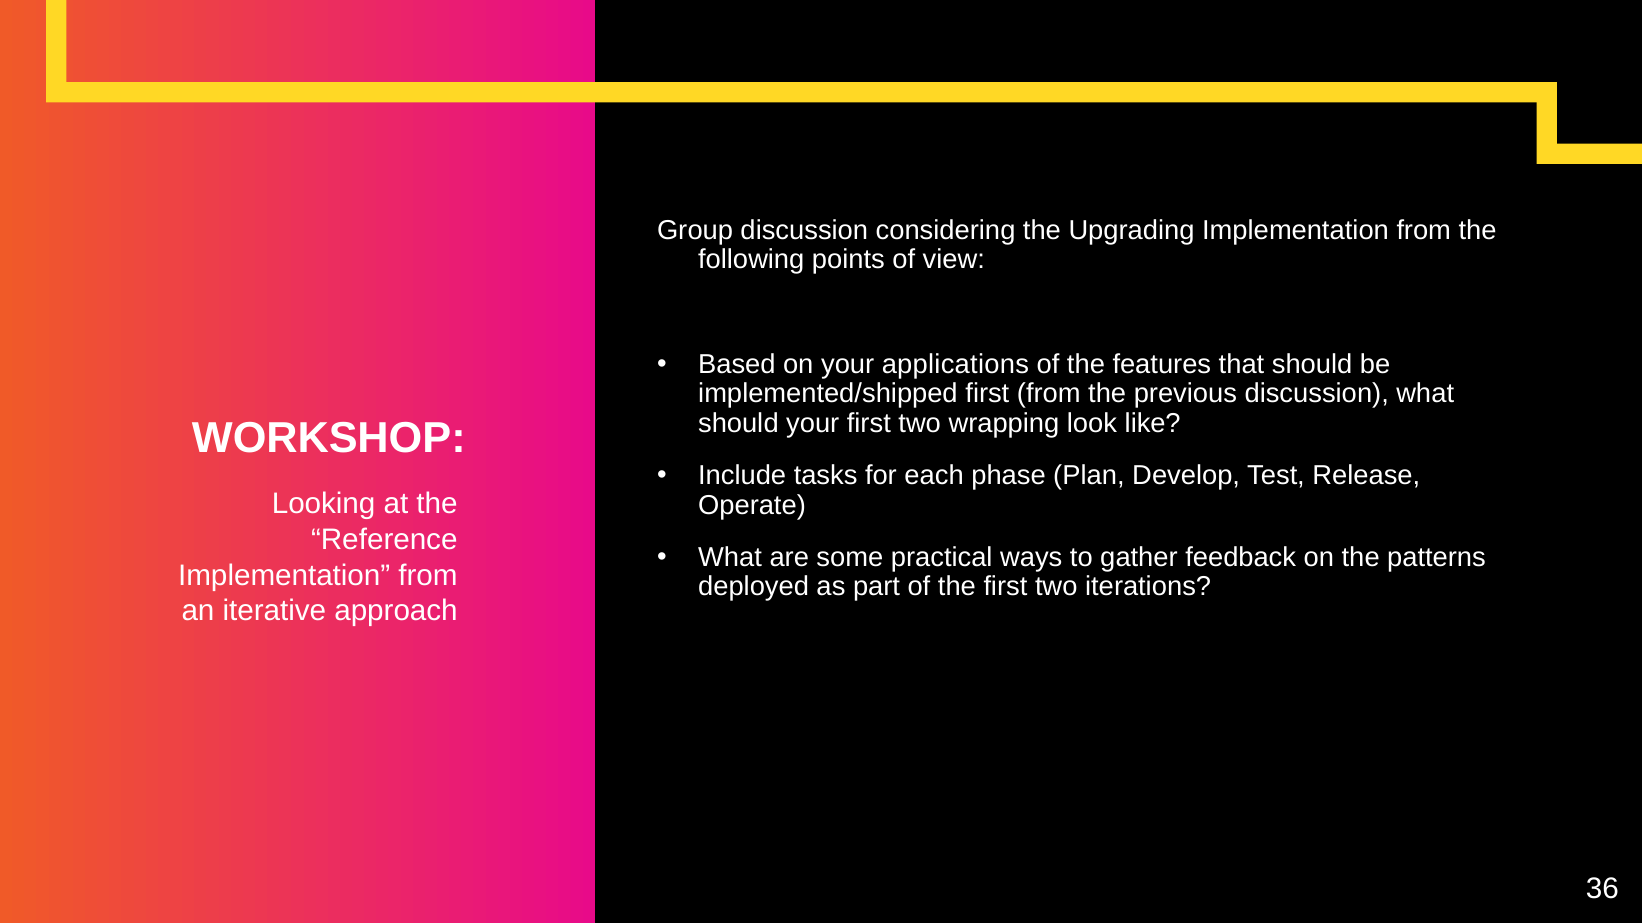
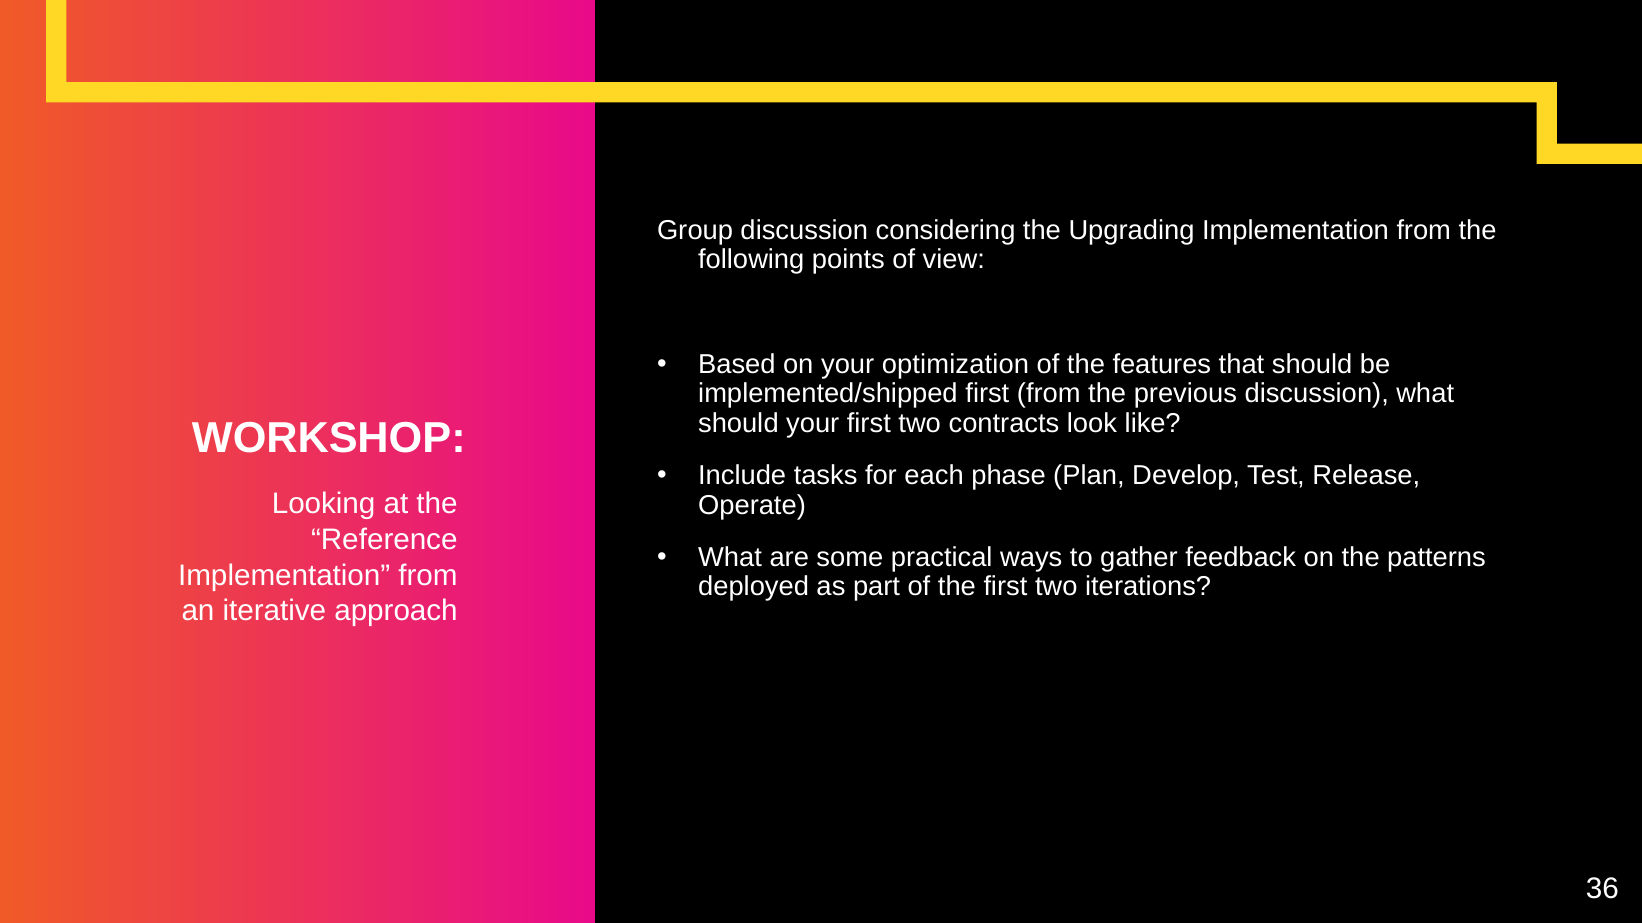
applications: applications -> optimization (955, 364)
wrapping: wrapping -> contracts (1004, 424)
